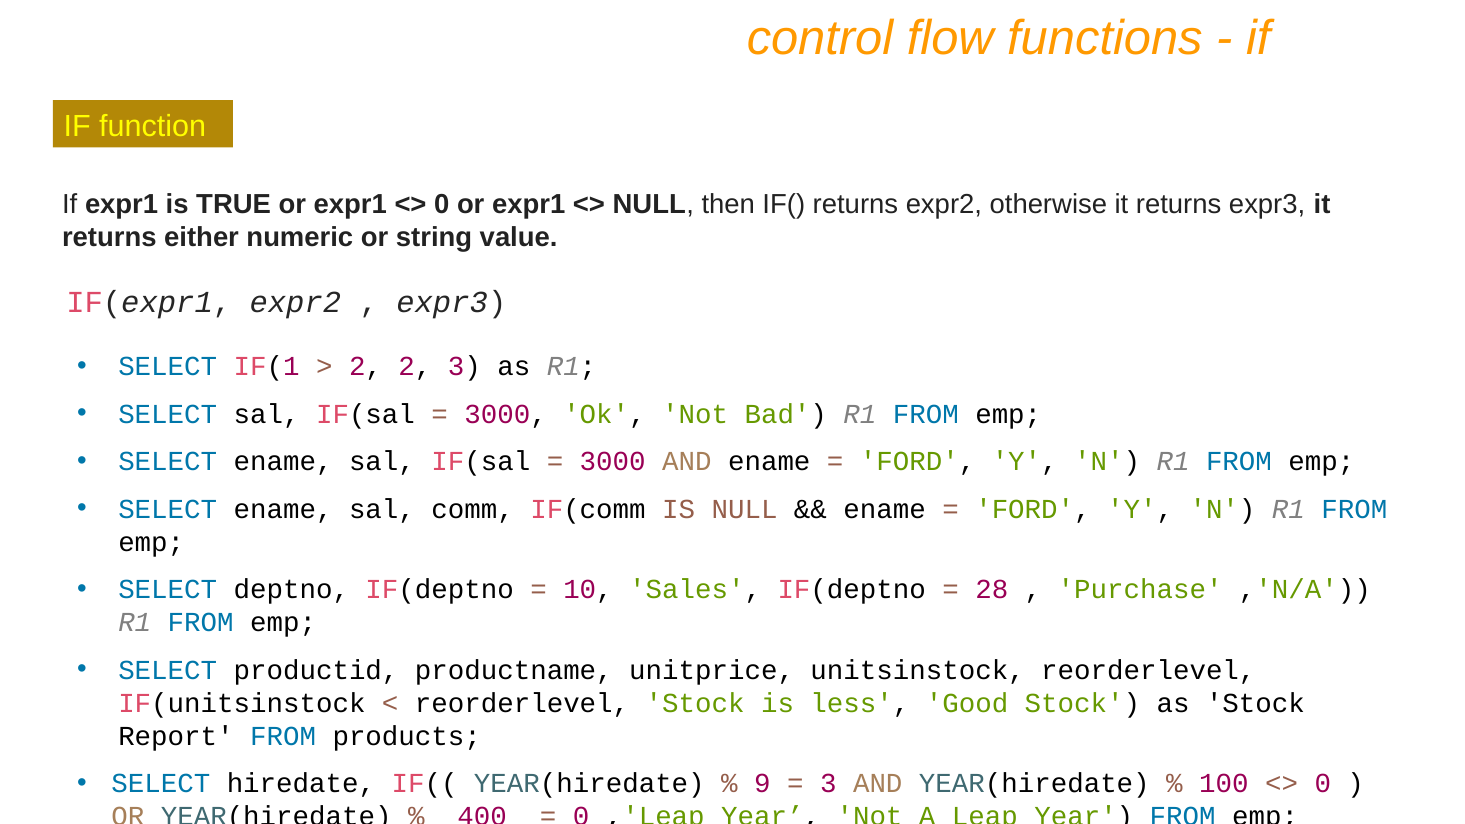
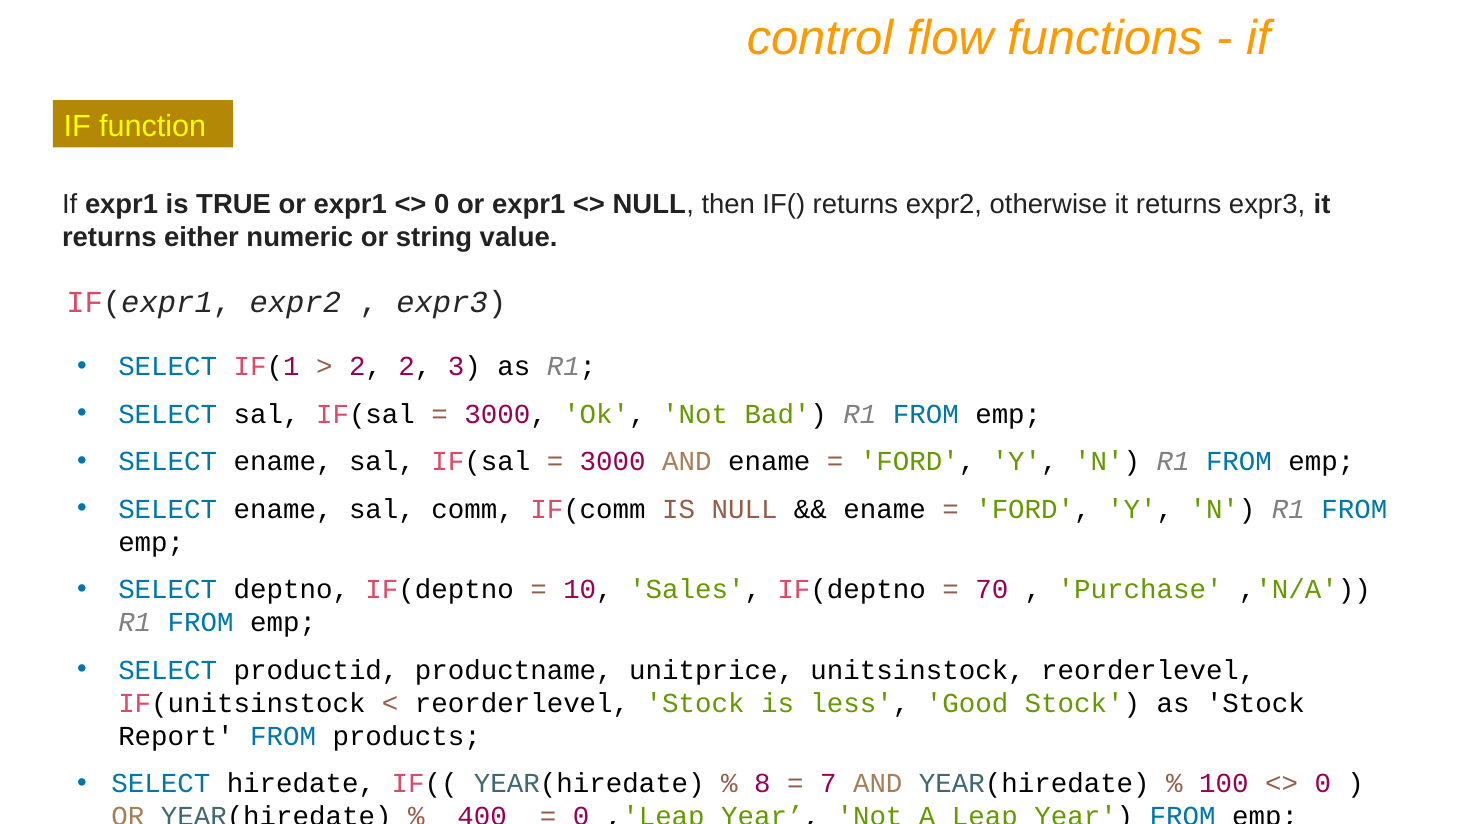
28: 28 -> 70 (992, 590)
9: 9 -> 8 (762, 784)
3: 3 -> 7 (828, 784)
